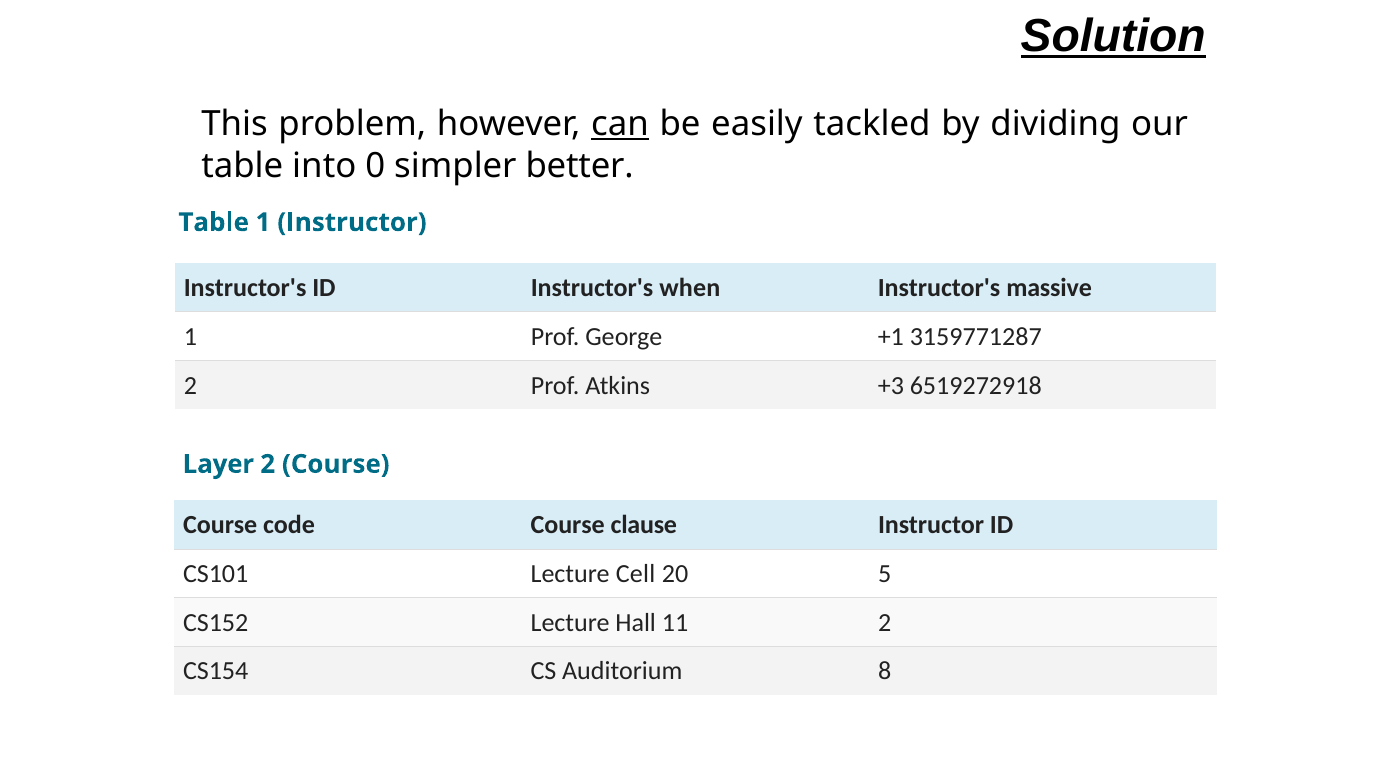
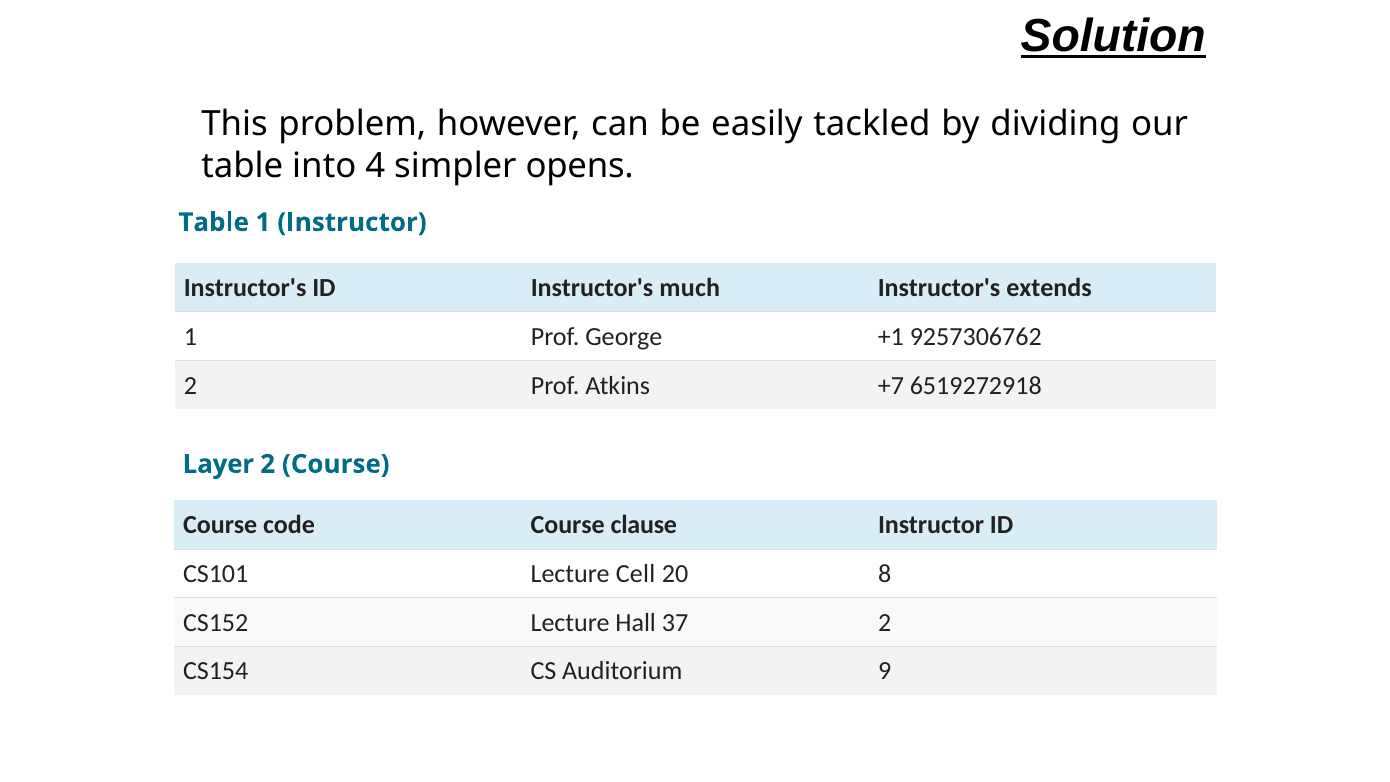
can underline: present -> none (620, 124)
0: 0 -> 4 (375, 166)
better: better -> opens (580, 166)
when: when -> much (690, 288)
massive: massive -> extends (1049, 288)
3159771287: 3159771287 -> 9257306762 (976, 337)
+3: +3 -> +7 (891, 385)
5: 5 -> 8 (885, 574)
11: 11 -> 37 (675, 623)
8: 8 -> 9 (885, 671)
